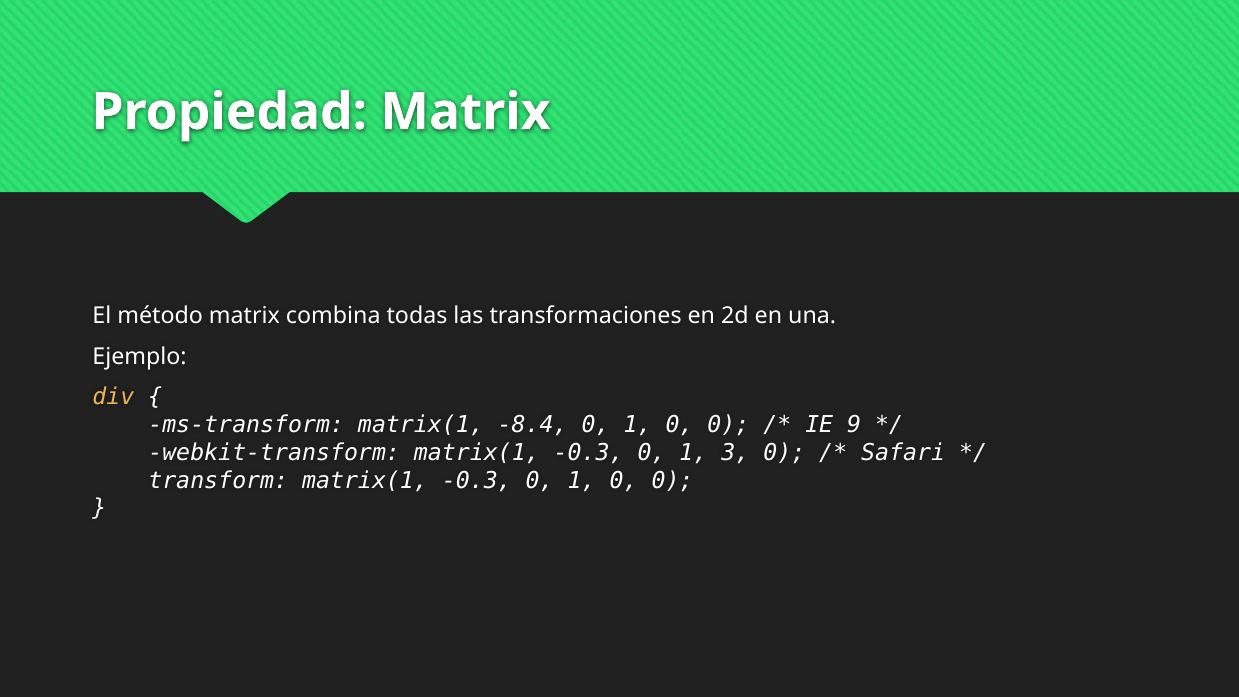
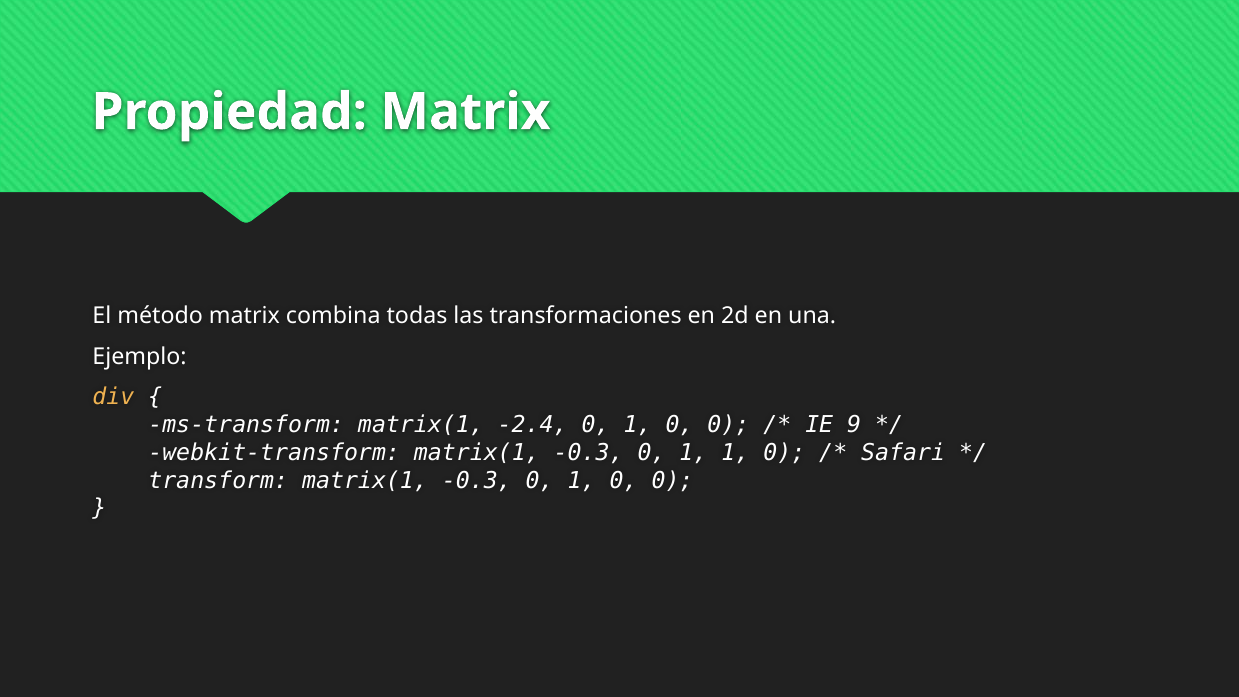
-8.4: -8.4 -> -2.4 (533, 425)
1 3: 3 -> 1 (735, 452)
